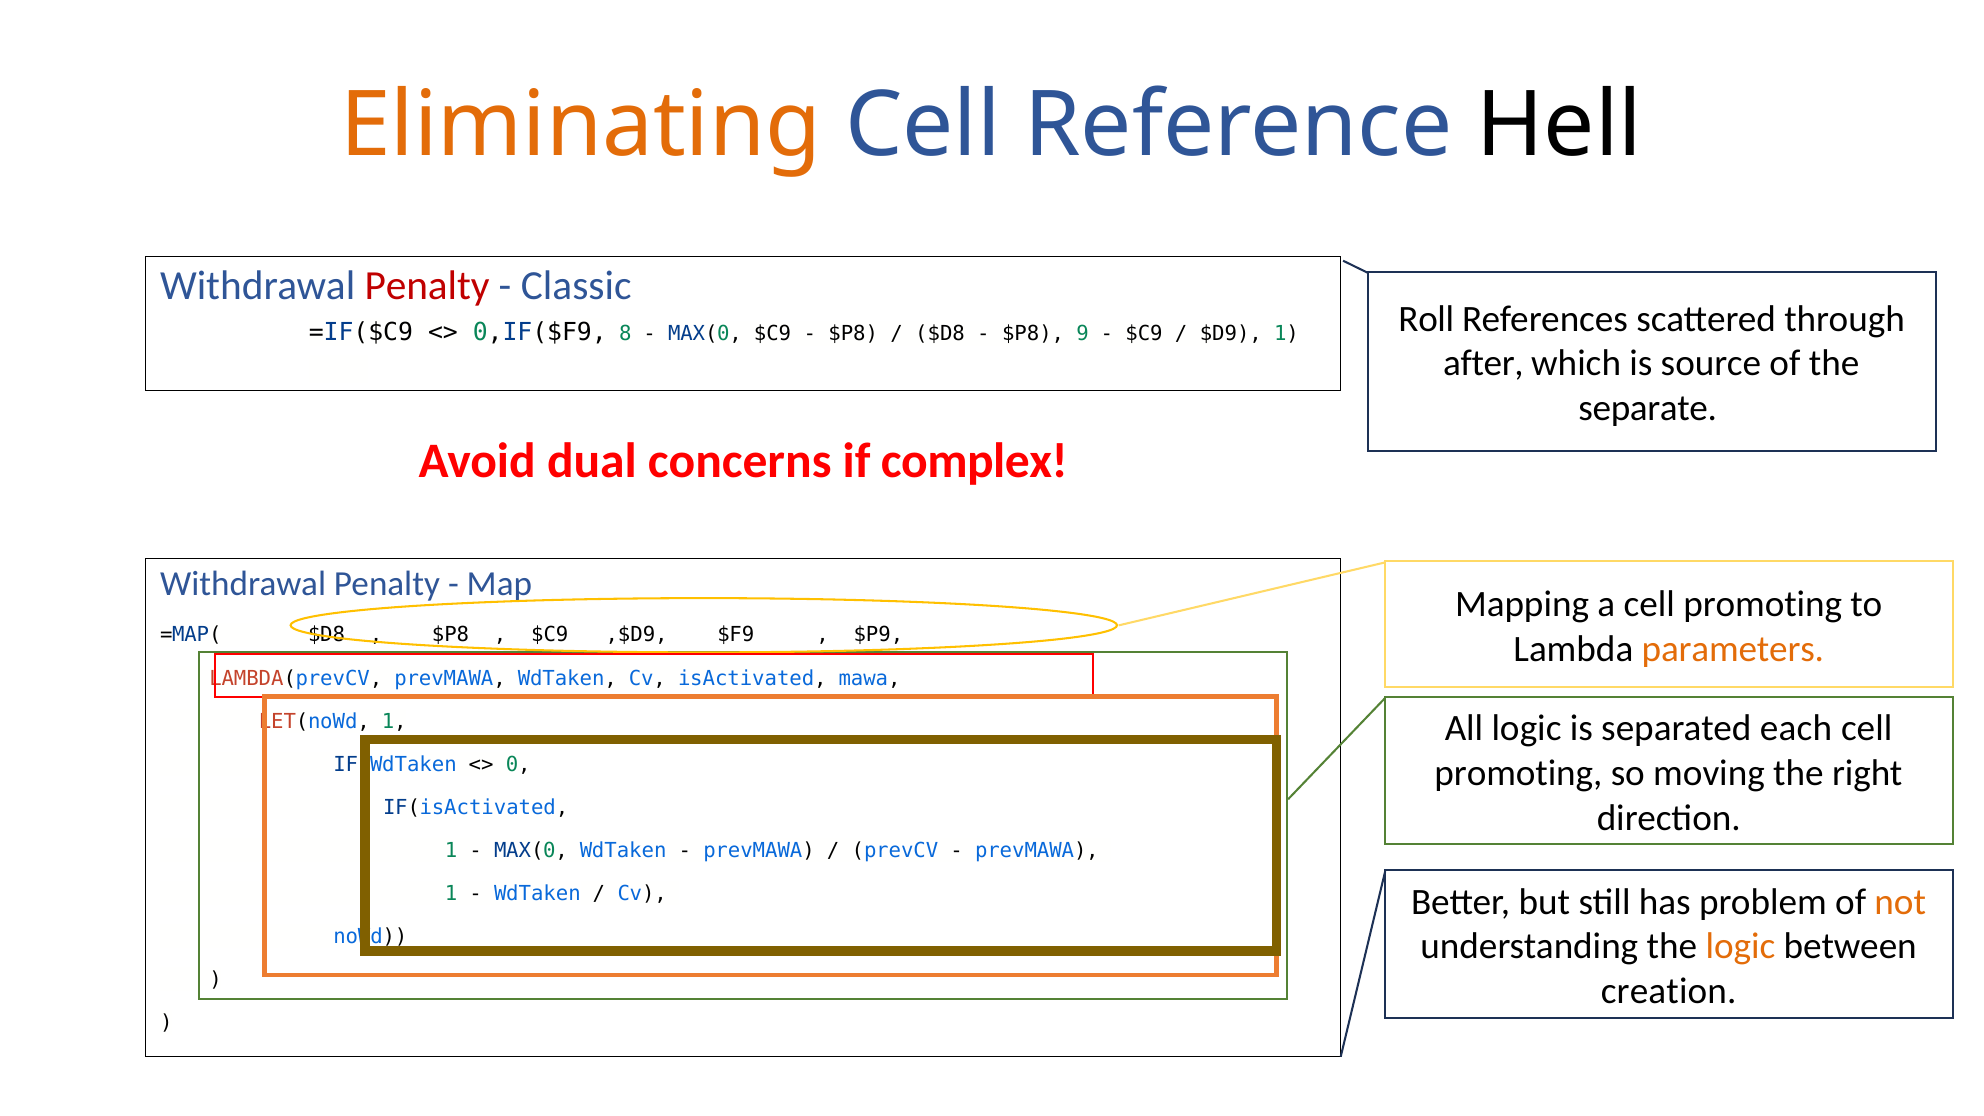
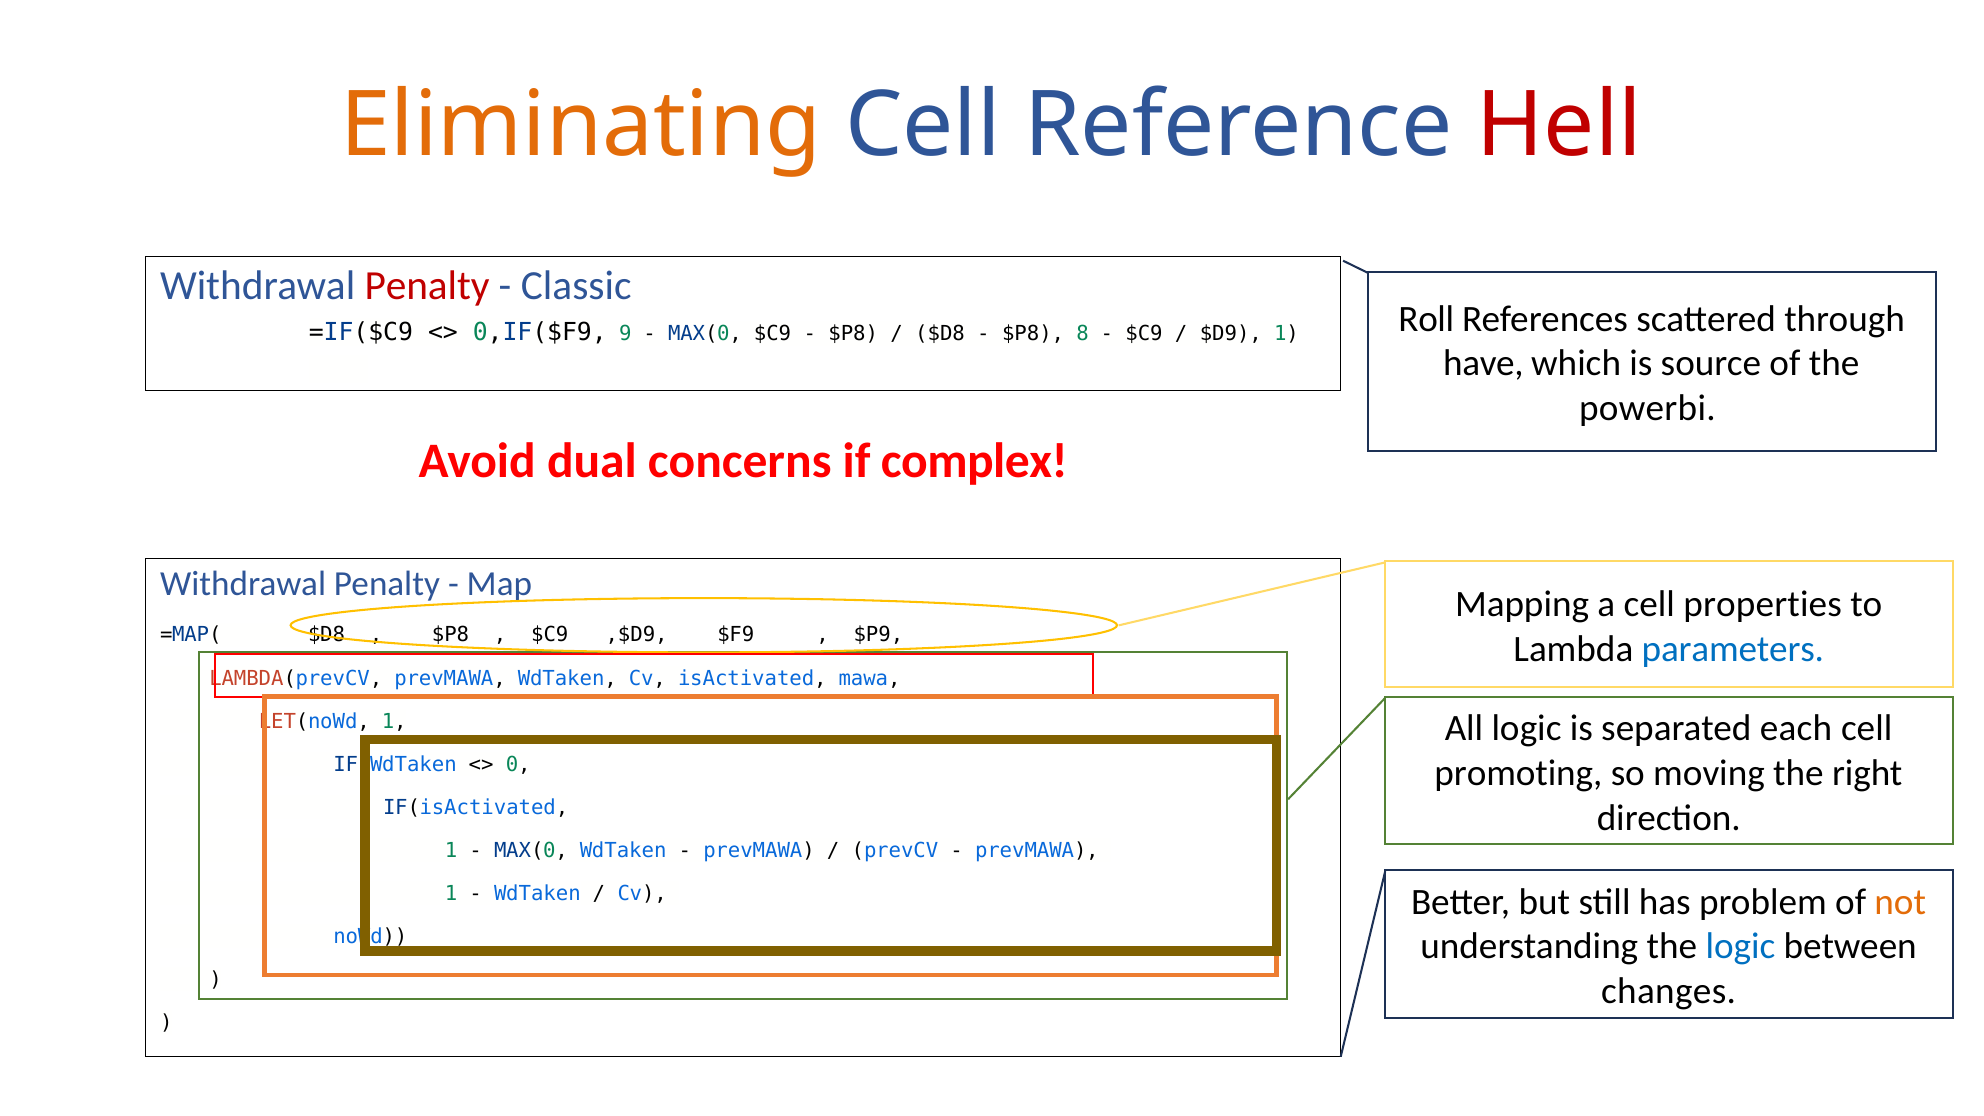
Hell colour: black -> red (1559, 126)
8: 8 -> 9 (625, 334)
9: 9 -> 8 (1082, 334)
after: after -> have (1483, 364)
separate: separate -> powerbi (1647, 408)
a cell promoting: promoting -> properties (1763, 604)
parameters colour: orange -> blue (1733, 649)
logic colour: orange -> blue (1740, 947)
creation: creation -> changes (1669, 991)
